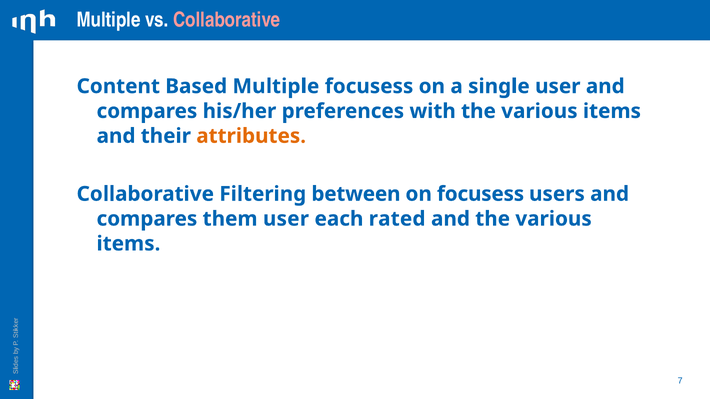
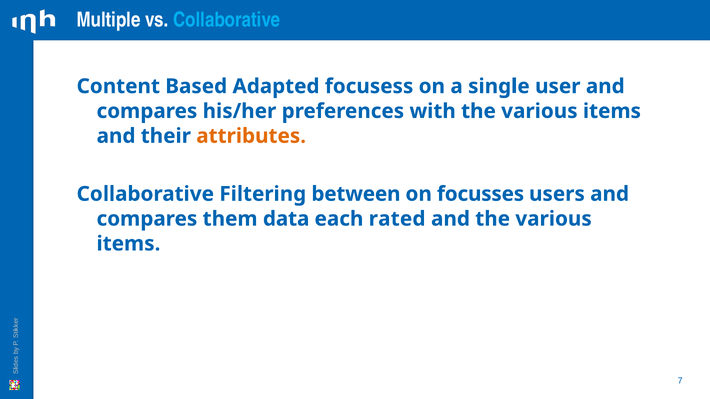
Collaborative colour: pink -> light blue (227, 20)
Based Multiple: Multiple -> Adapted (276, 86)
on focusess: focusess -> focusses (481, 194)
them user: user -> data (286, 219)
